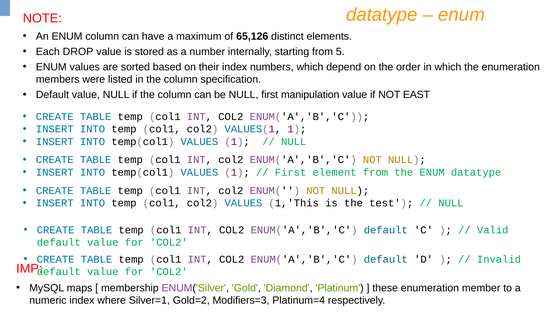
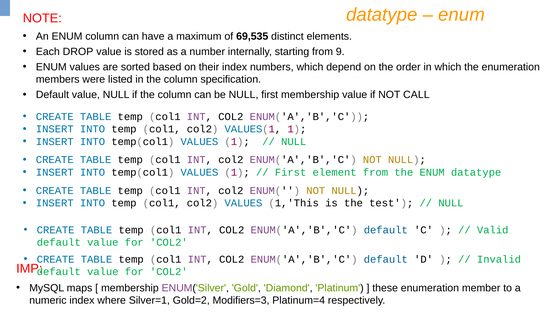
65,126: 65,126 -> 69,535 (252, 36)
5: 5 -> 9 (340, 52)
first manipulation: manipulation -> membership (310, 95)
EAST: EAST -> CALL (416, 95)
